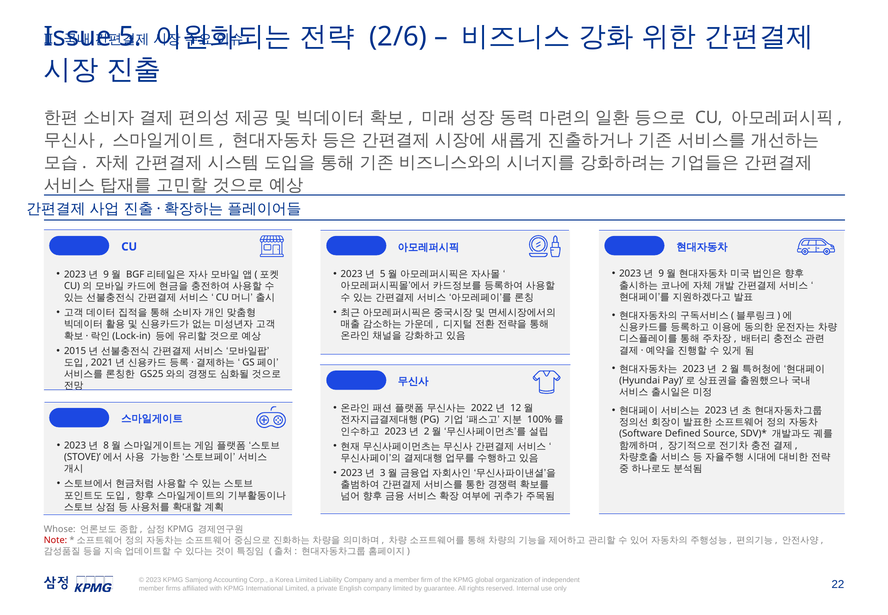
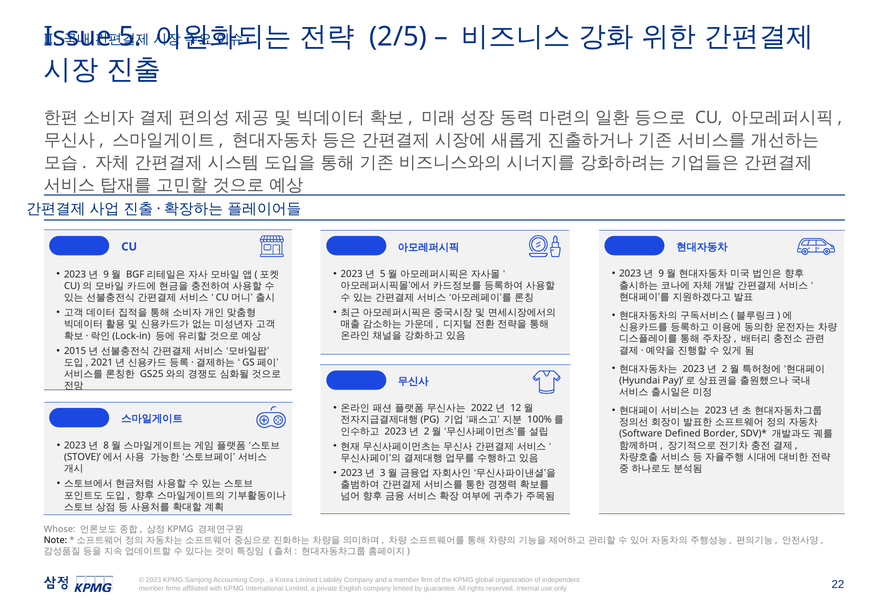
2/6: 2/6 -> 2/5 (398, 37)
Source: Source -> Border (721, 434)
Note colour: red -> black (55, 540)
